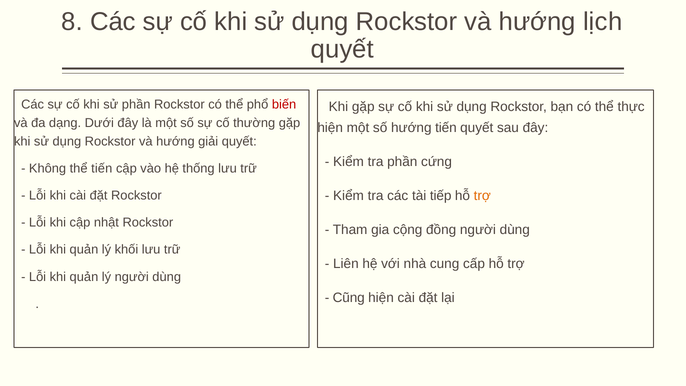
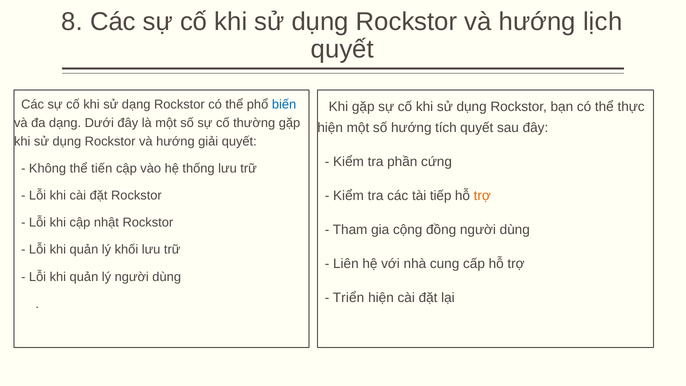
sử phần: phần -> dạng (136, 104)
biến colour: red -> blue (284, 104)
hướng tiến: tiến -> tích (446, 128)
Cũng: Cũng -> Triển (349, 298)
